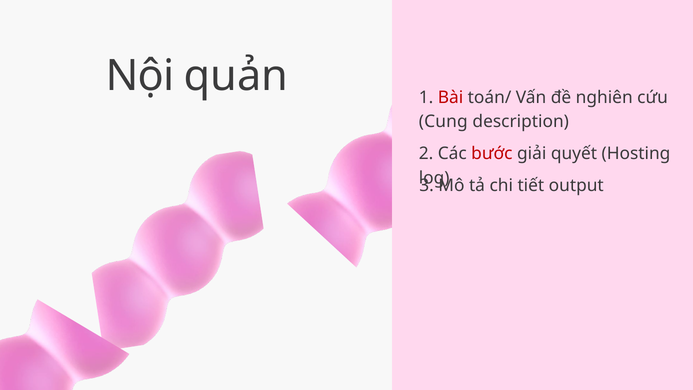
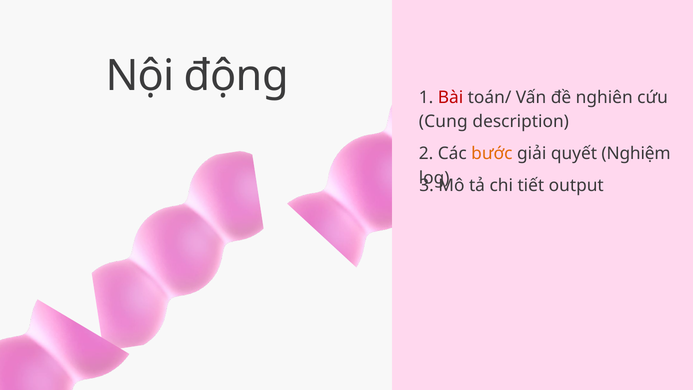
quản: quản -> động (236, 76)
bước colour: red -> orange (492, 153)
Hosting: Hosting -> Nghiệm (636, 153)
